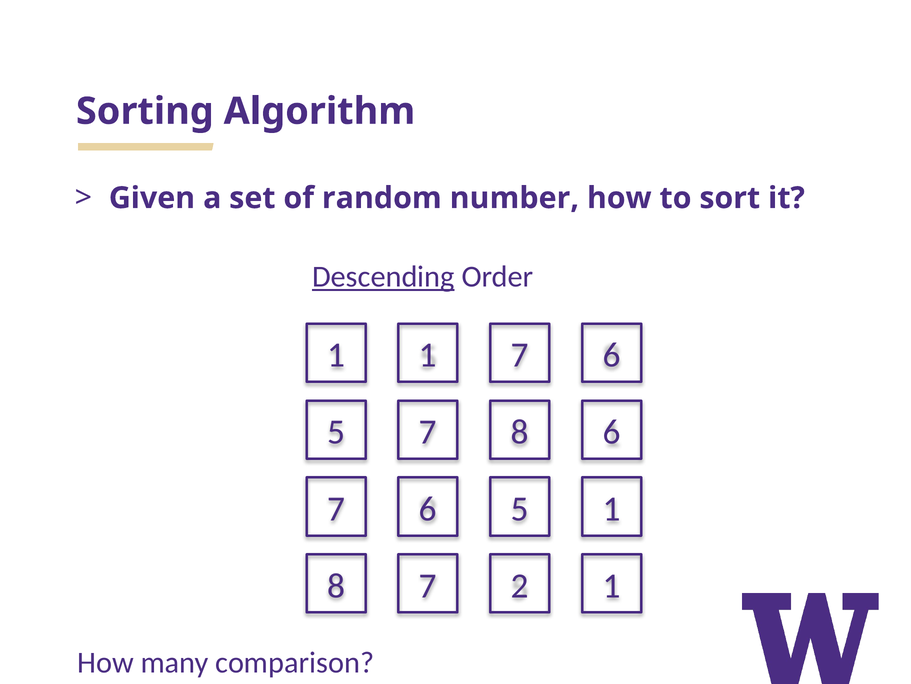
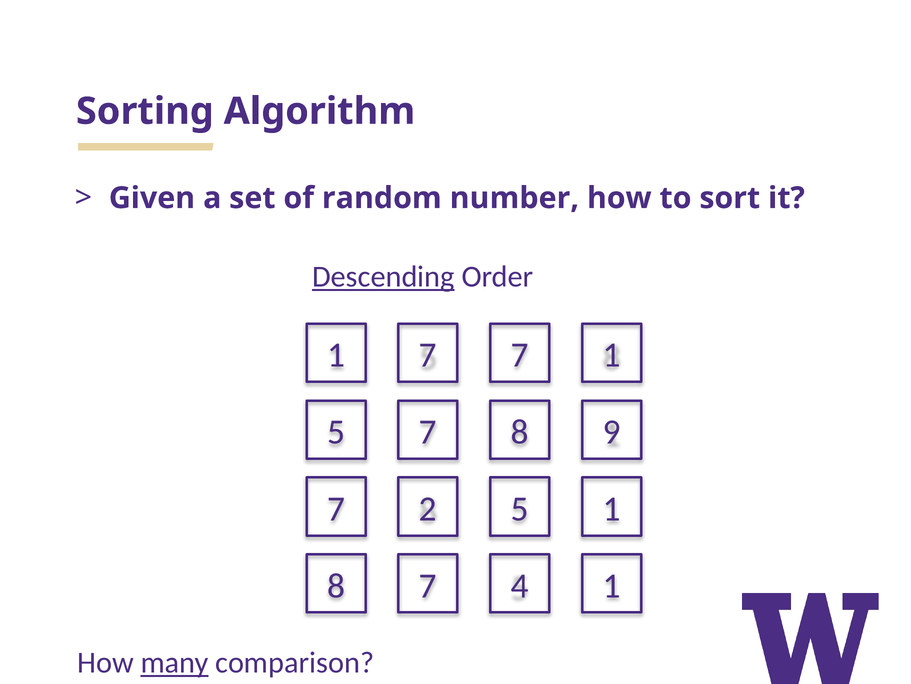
1 1: 1 -> 7 (428, 355)
6: 6 -> 1 (612, 355)
8 6: 6 -> 9 (612, 432)
6: 6 -> 2 (428, 508)
2: 2 -> 4 (520, 585)
many underline: none -> present (175, 662)
